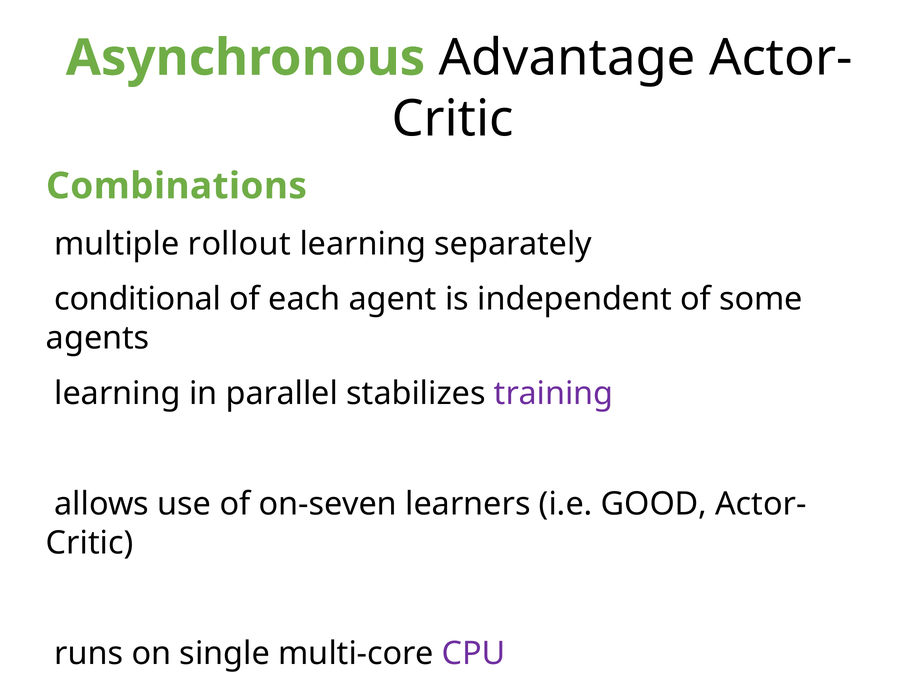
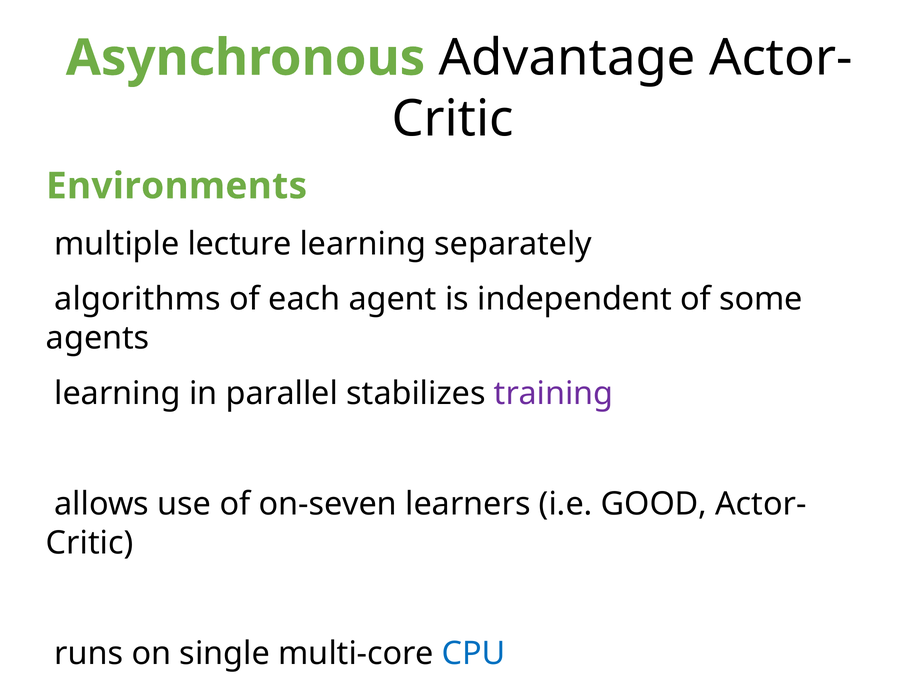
Combinations: Combinations -> Environments (177, 186)
rollout: rollout -> lecture (240, 244)
conditional: conditional -> algorithms (138, 299)
CPU colour: purple -> blue (474, 654)
